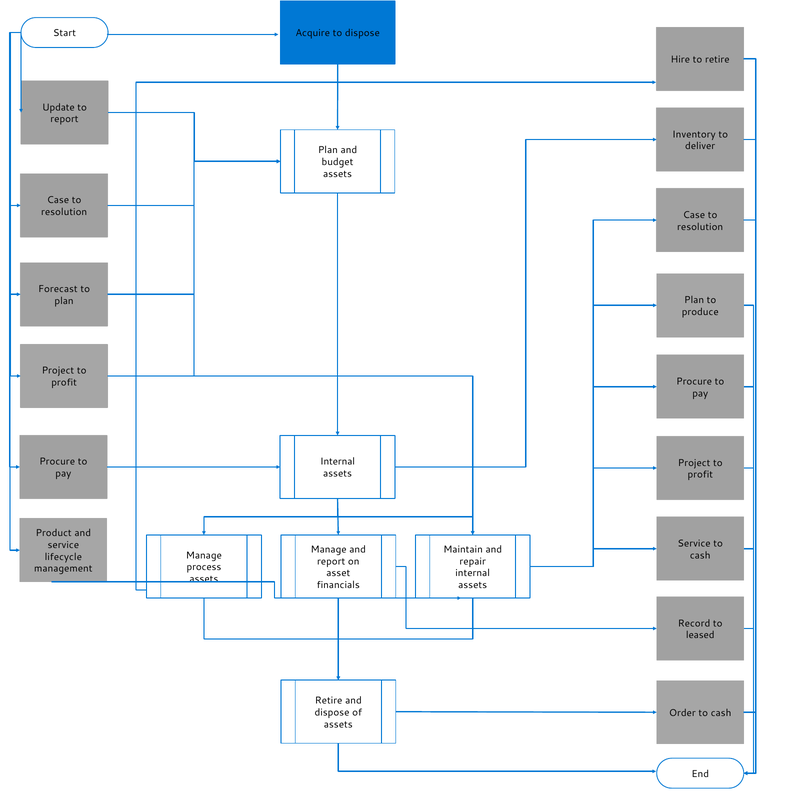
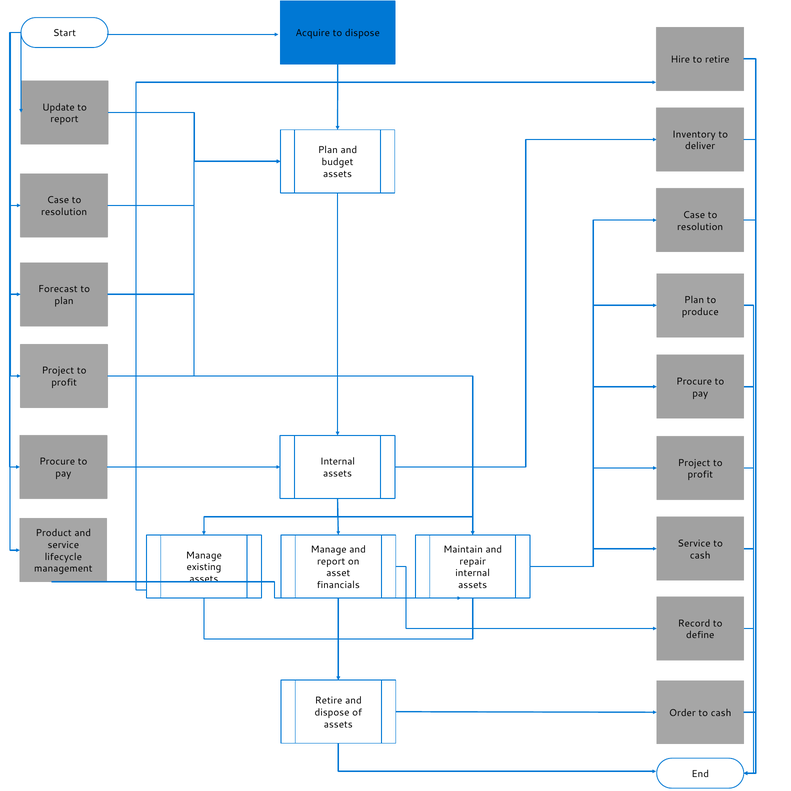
process: process -> existing (204, 567)
leased: leased -> define (700, 635)
